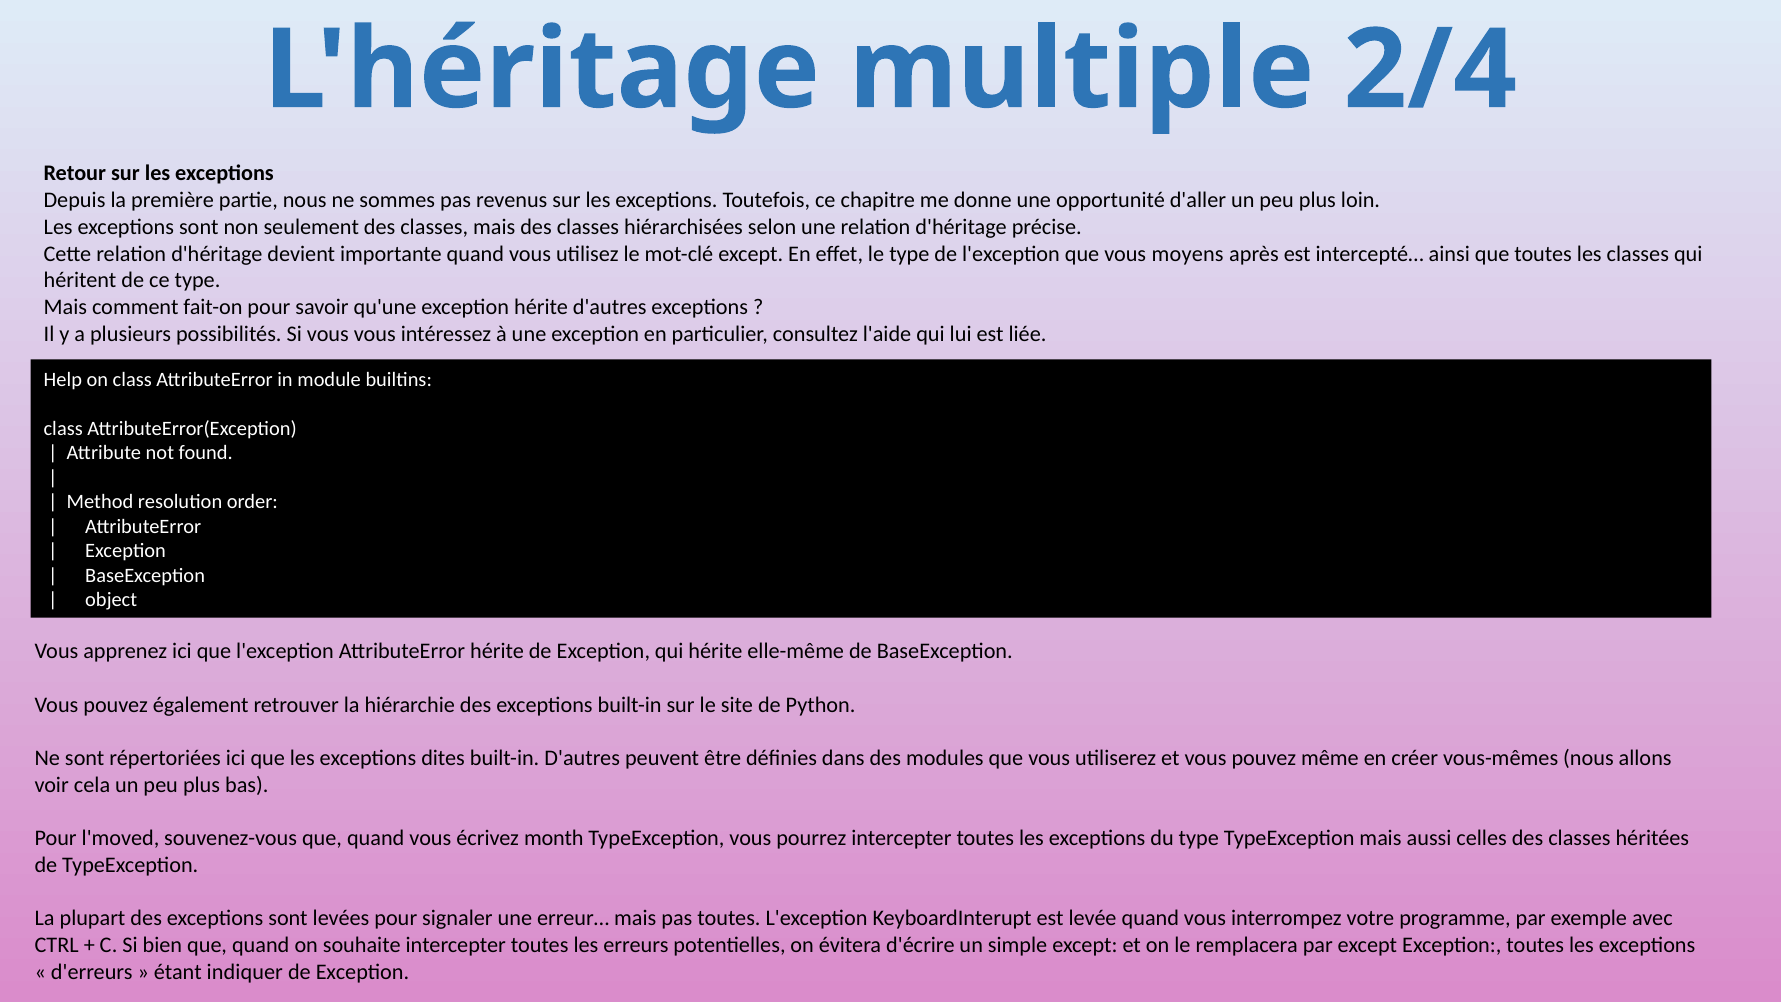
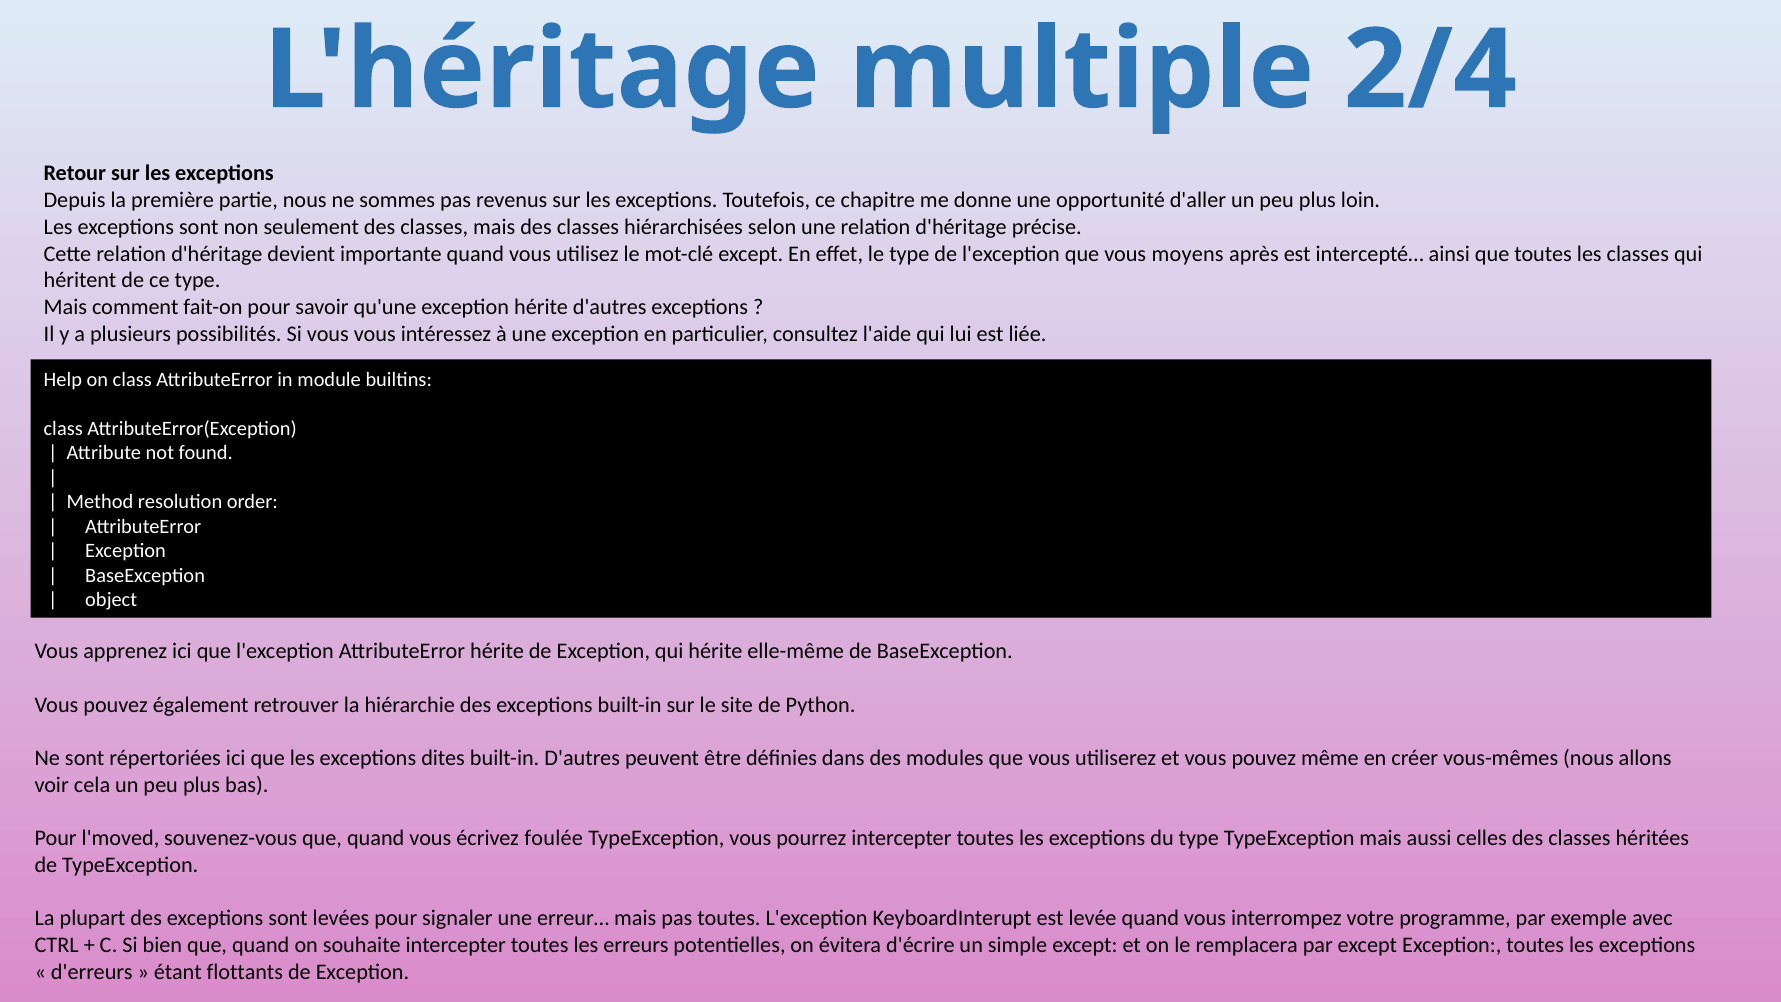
month: month -> foulée (554, 838)
indiquer: indiquer -> flottants (245, 972)
